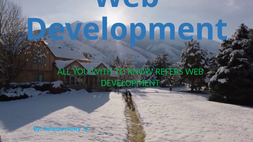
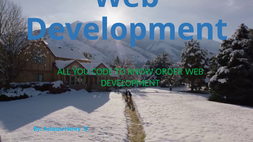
WITH: WITH -> CODE (102, 72)
REFERS: REFERS -> ORDER (169, 72)
